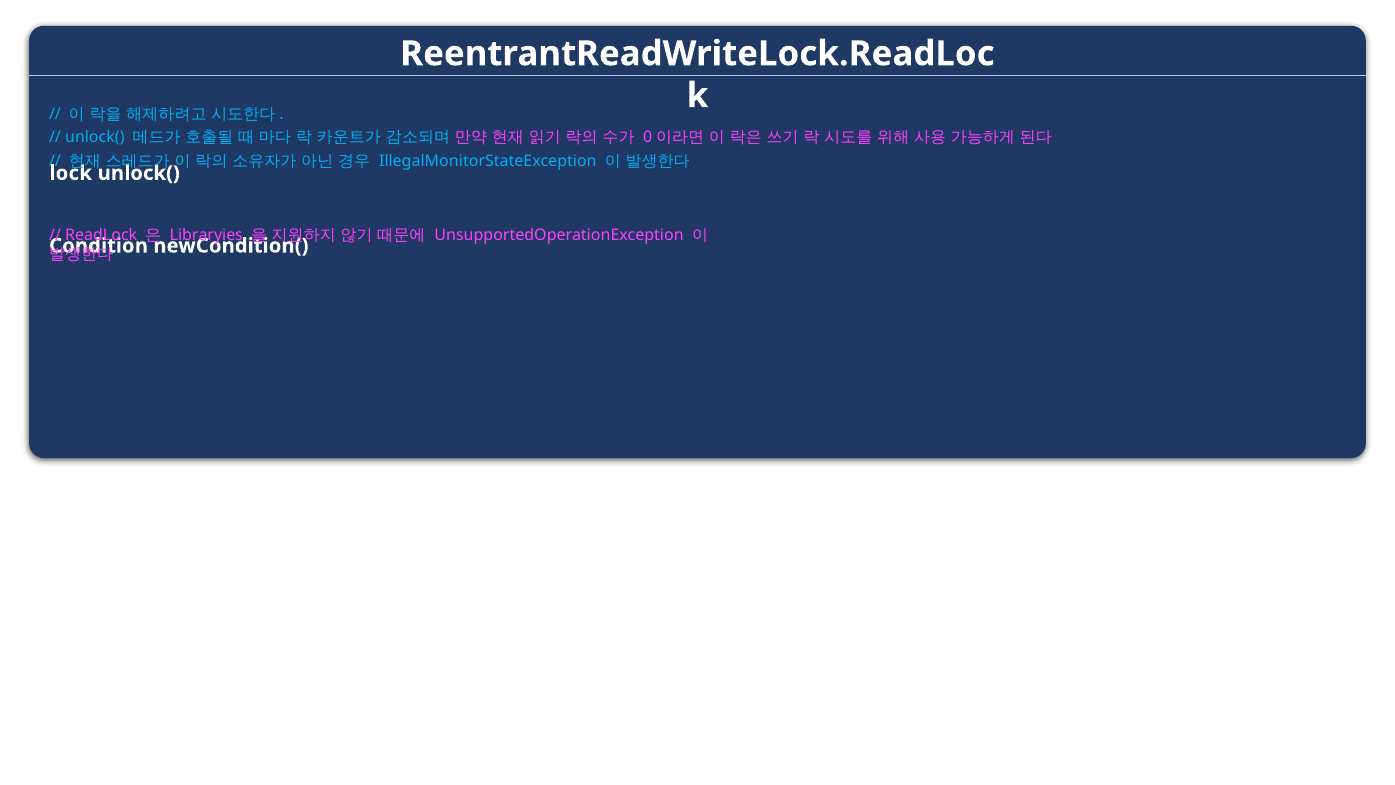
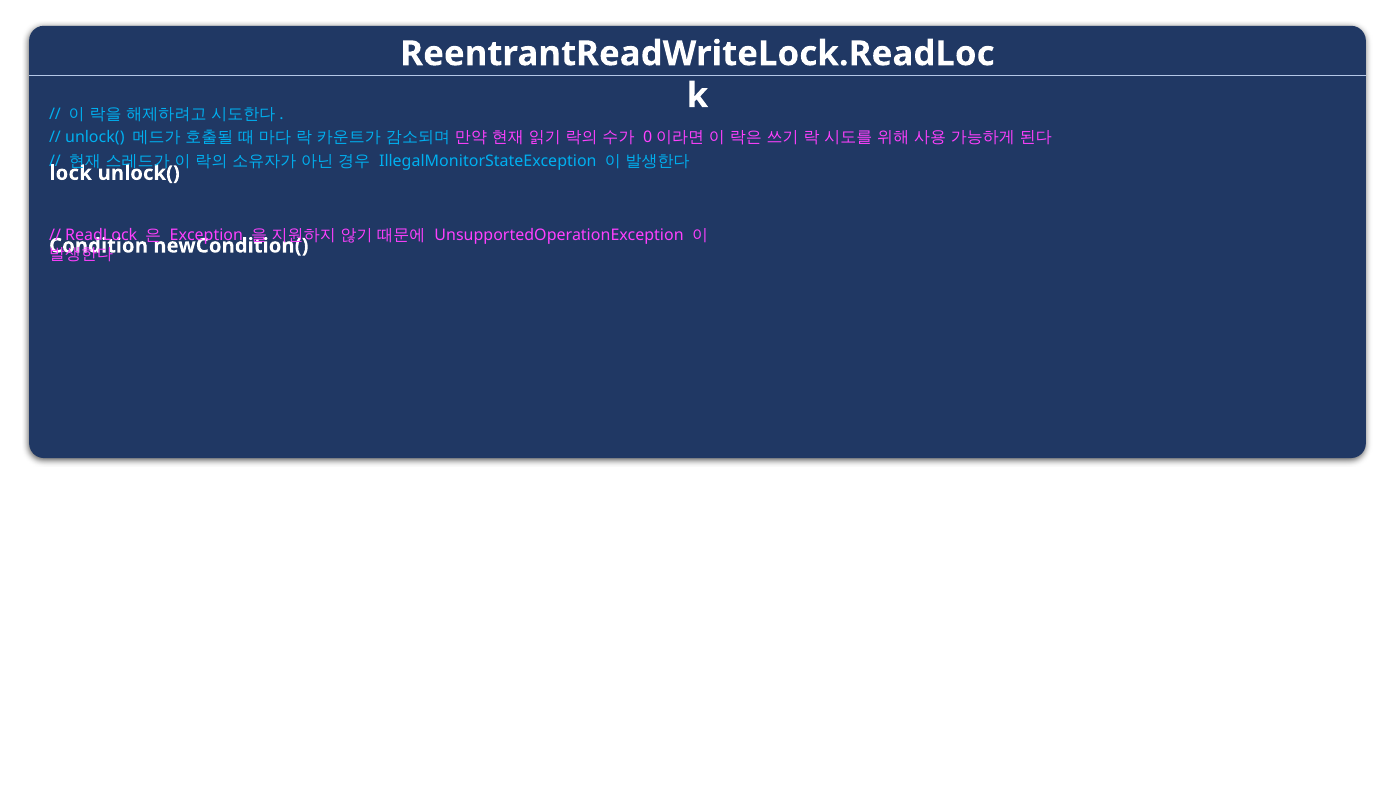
Libraryies: Libraryies -> Exception (206, 235)
